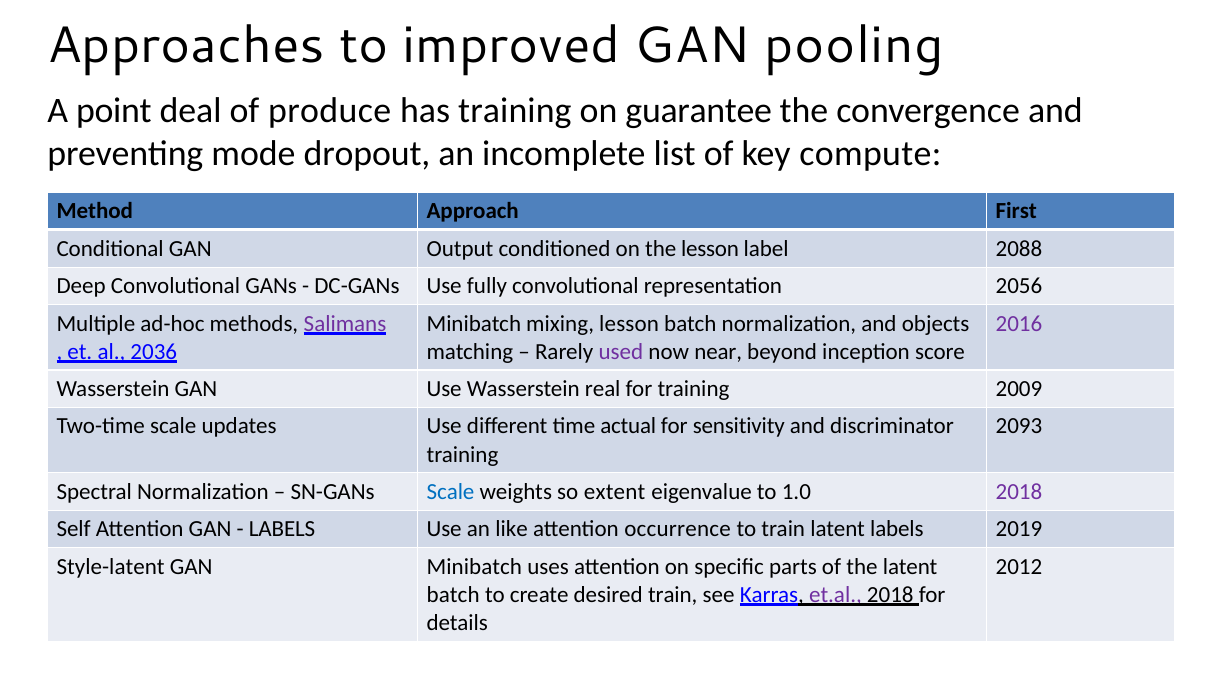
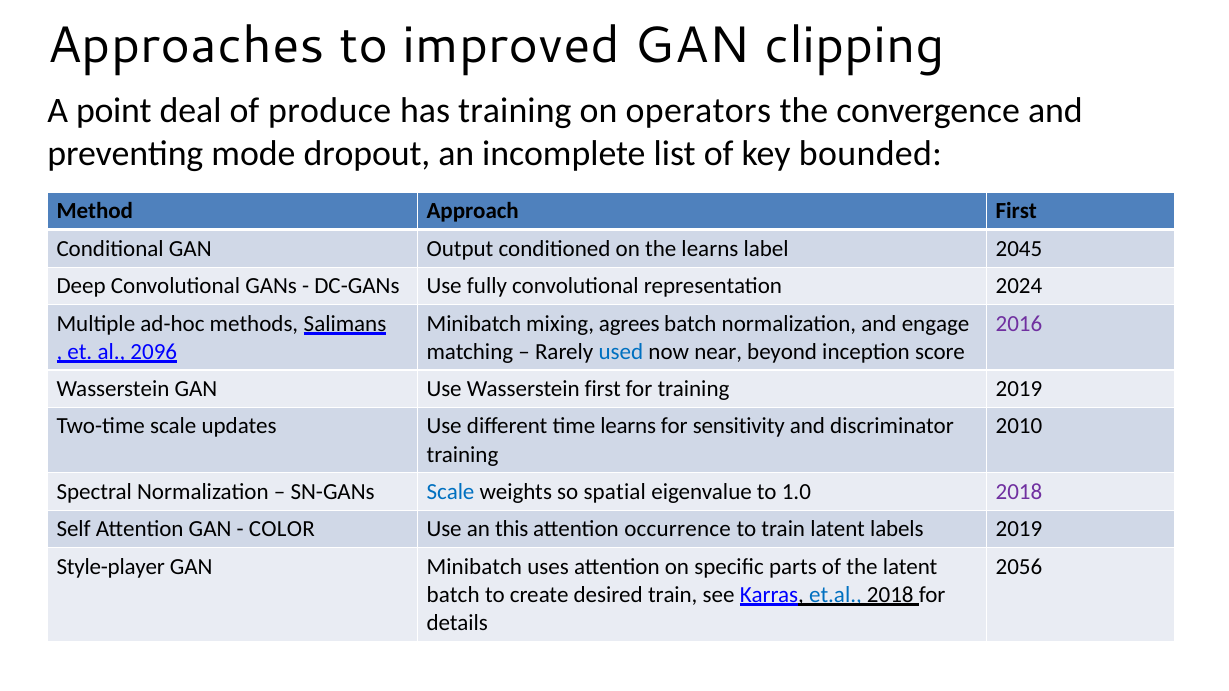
pooling: pooling -> clipping (855, 45)
guarantee: guarantee -> operators (698, 111)
compute: compute -> bounded (870, 154)
the lesson: lesson -> learns (710, 249)
2088: 2088 -> 2045 (1019, 249)
2056: 2056 -> 2024 (1019, 286)
Salimans colour: purple -> black (345, 324)
mixing lesson: lesson -> agrees (629, 324)
objects: objects -> engage (936, 324)
2036: 2036 -> 2096 (154, 352)
used colour: purple -> blue (621, 352)
Wasserstein real: real -> first (603, 389)
training 2009: 2009 -> 2019 (1019, 389)
time actual: actual -> learns (628, 426)
2093: 2093 -> 2010 (1019, 426)
extent: extent -> spatial (615, 492)
LABELS: LABELS -> COLOR (282, 529)
like: like -> this (512, 529)
Style-latent: Style-latent -> Style-player (111, 567)
2012: 2012 -> 2056 (1019, 567)
et.al colour: purple -> blue (835, 595)
